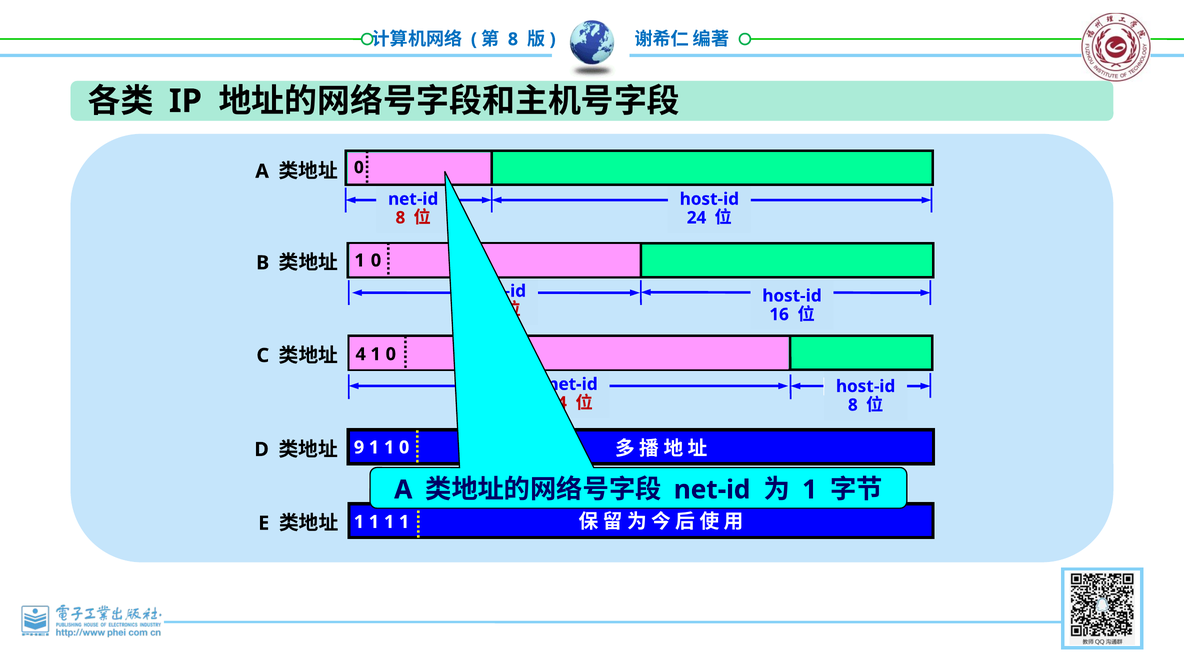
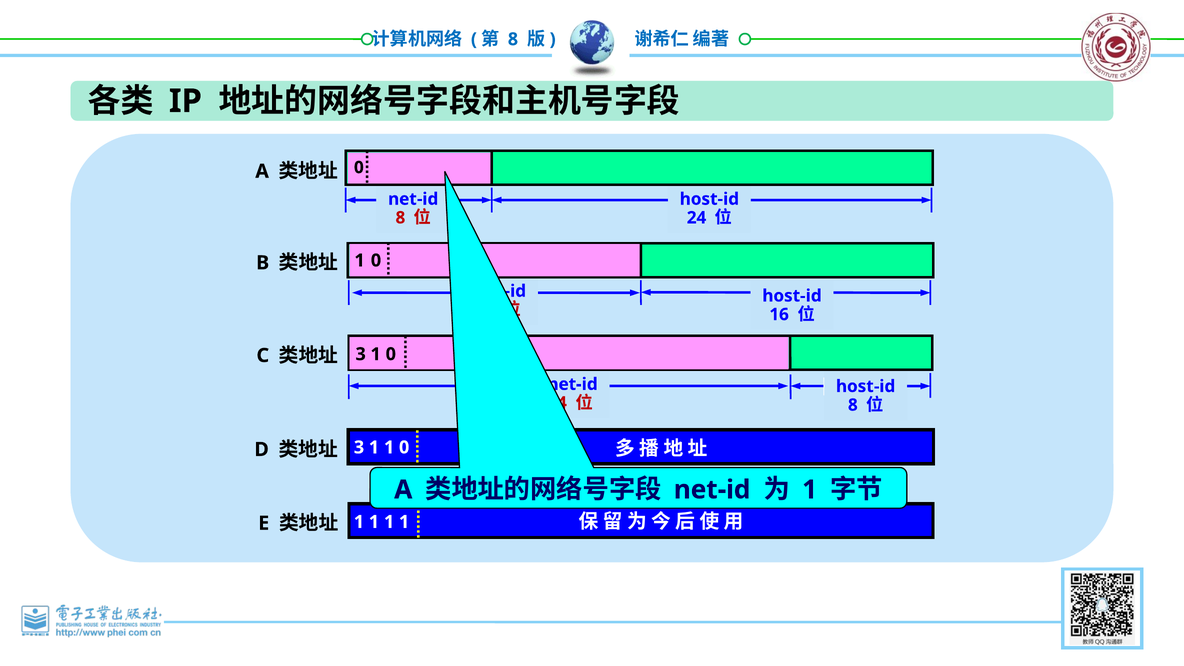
4: 4 -> 3 (361, 354)
9: 9 -> 3 (359, 447)
